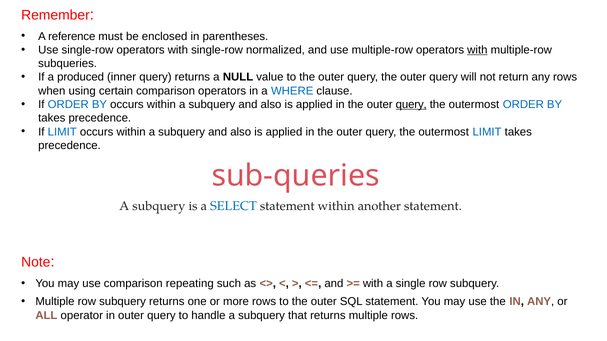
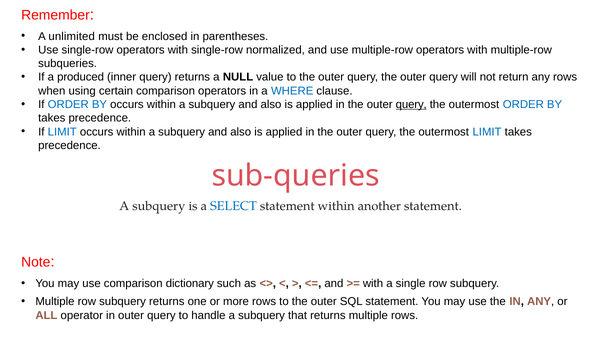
reference: reference -> unlimited (72, 36)
with underline: present -> none (477, 50)
repeating: repeating -> dictionary (190, 284)
